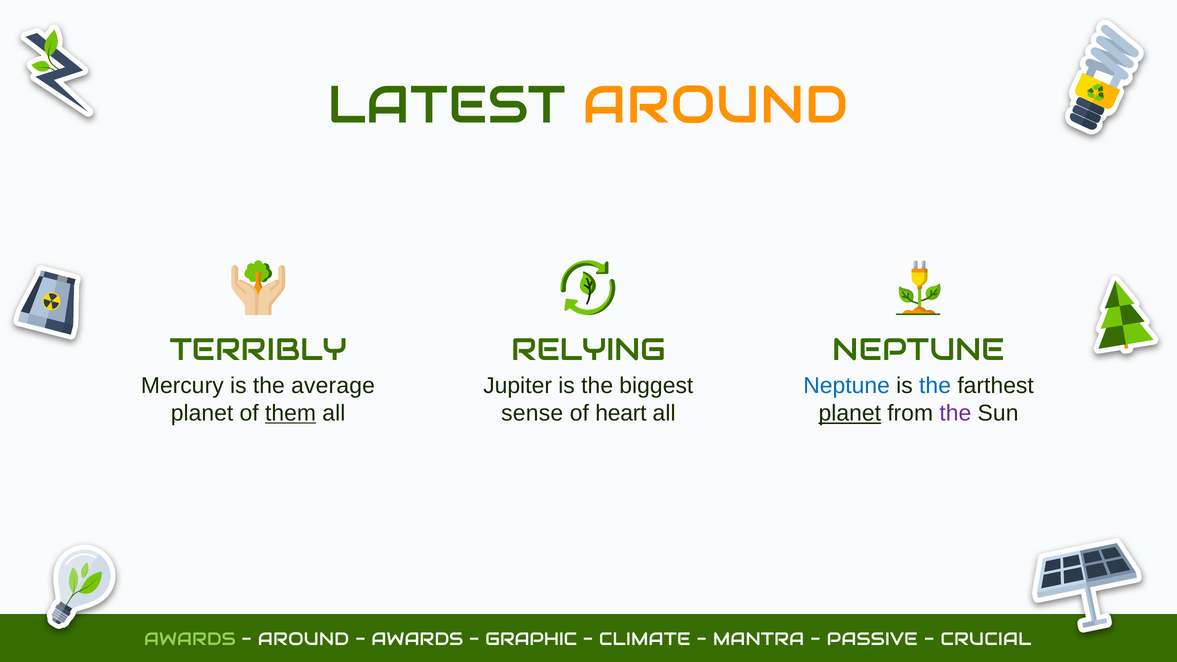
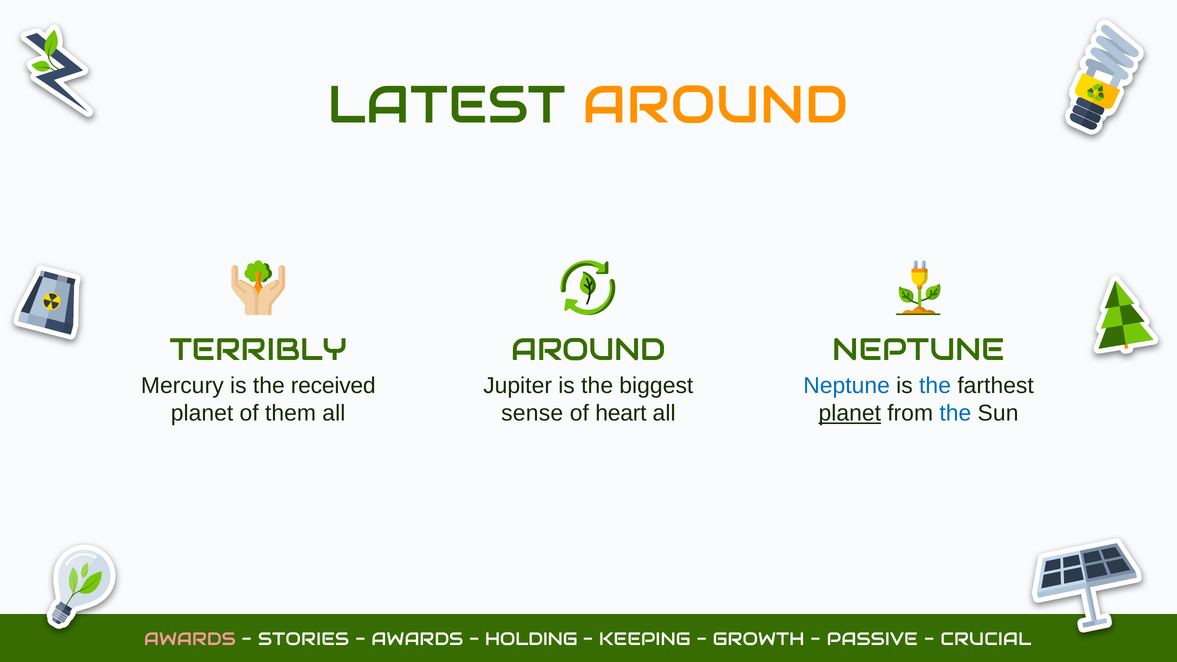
RELYING: RELYING -> AROUND (589, 350)
average: average -> received (333, 386)
them underline: present -> none (291, 413)
the colour: purple -> blue (955, 413)
AWARDS colour: light green -> pink (190, 639)
AROUND: AROUND -> STORIES (304, 639)
GRAPHIC: GRAPHIC -> HOLDING (531, 639)
CLIMATE: CLIMATE -> KEEPING (645, 639)
MANTRA: MANTRA -> GROWTH (759, 639)
